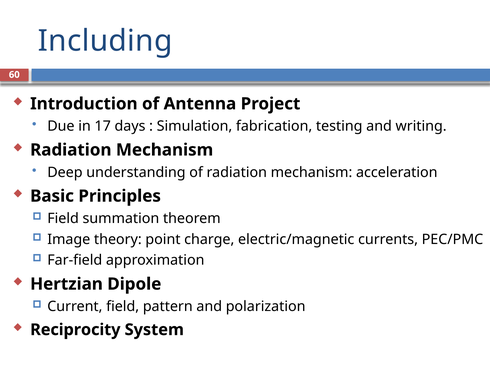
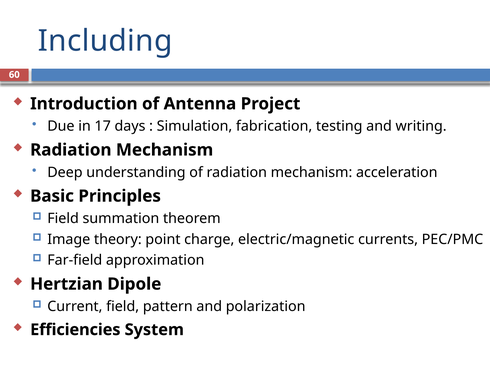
Reciprocity: Reciprocity -> Efficiencies (75, 329)
